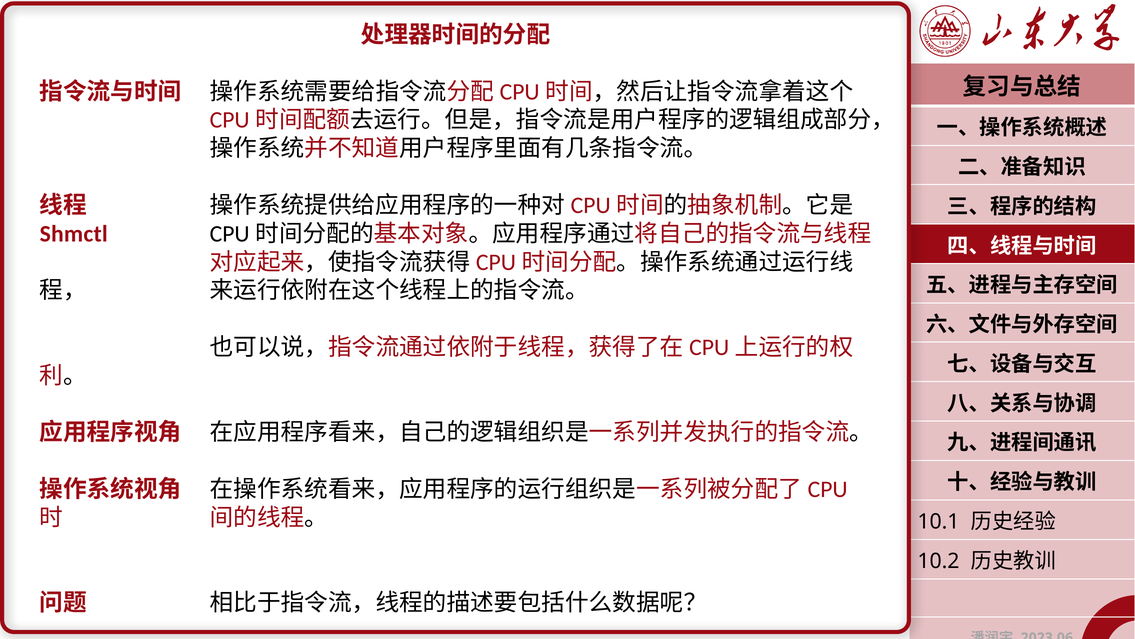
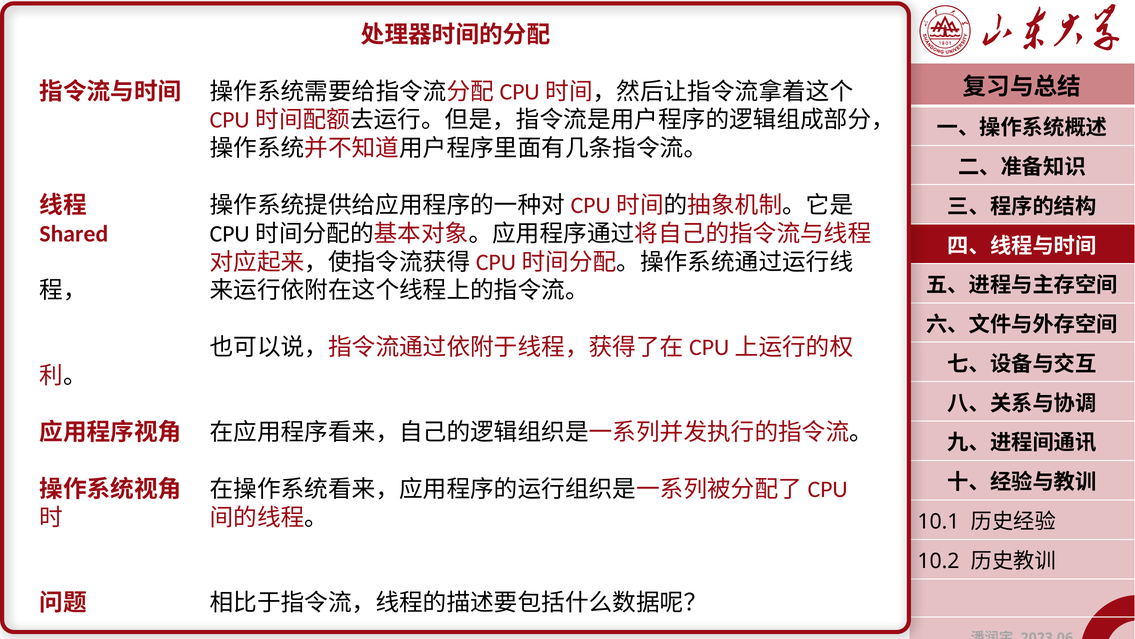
Shmctl: Shmctl -> Shared (74, 234)
